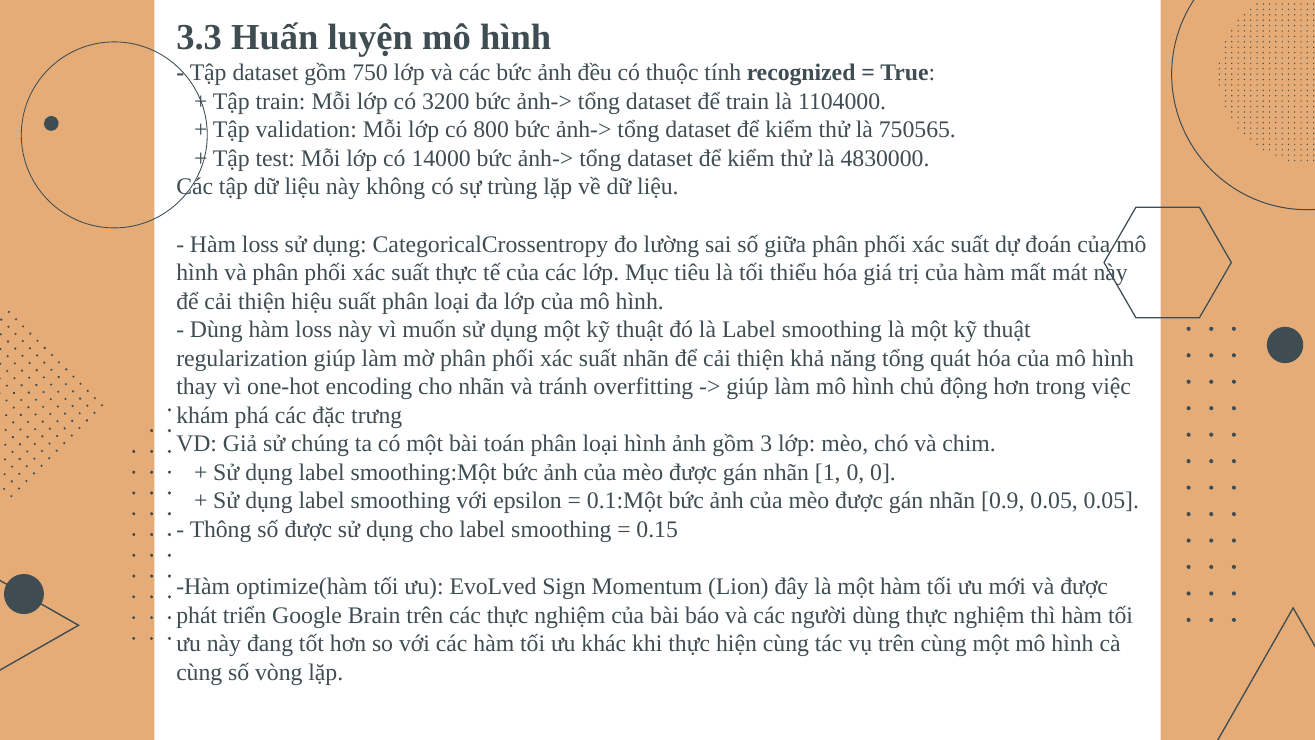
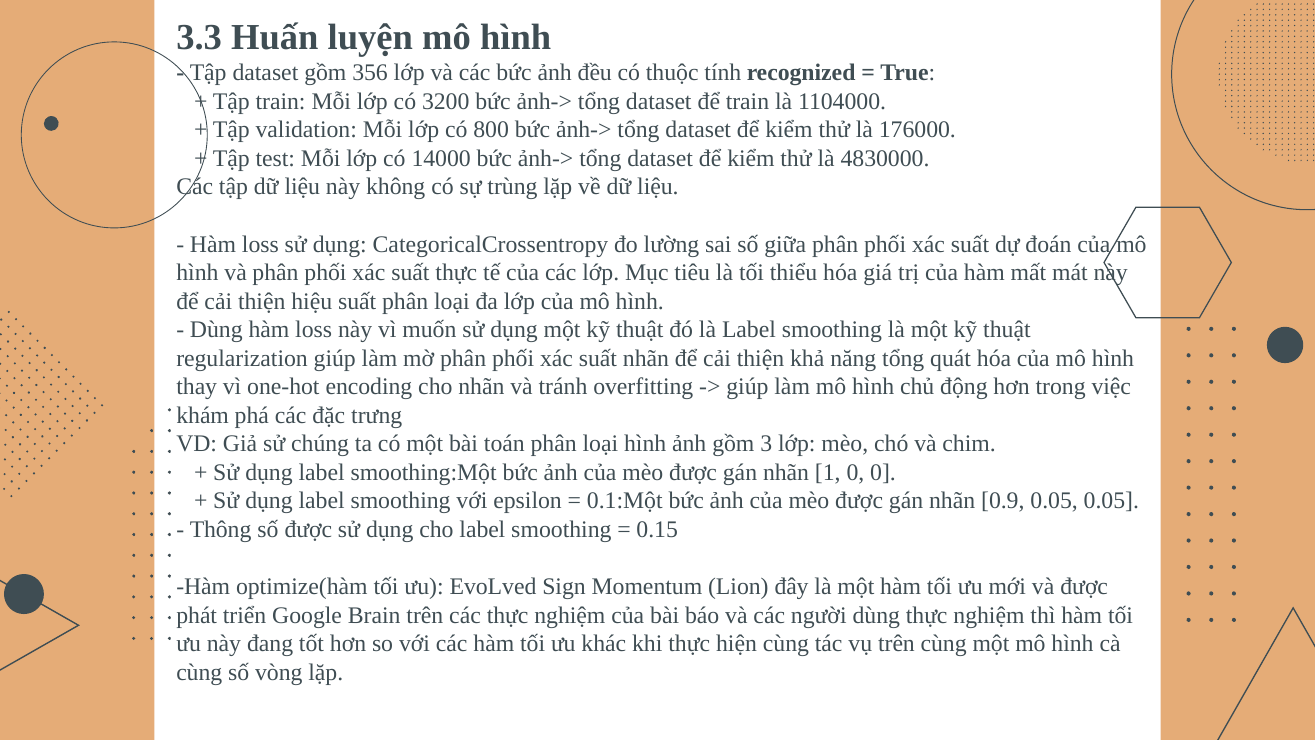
750: 750 -> 356 (370, 73)
750565: 750565 -> 176000 (917, 130)
